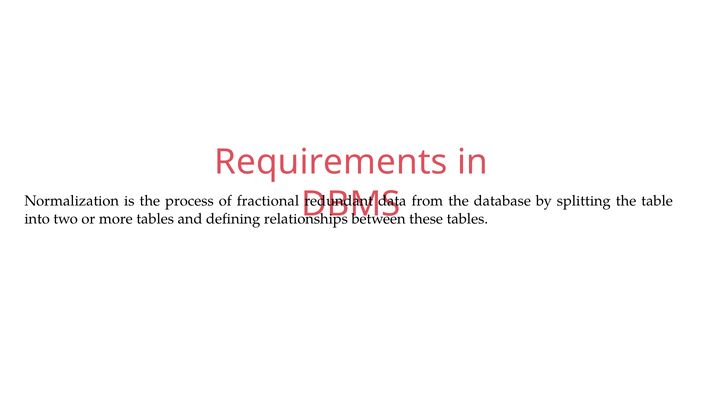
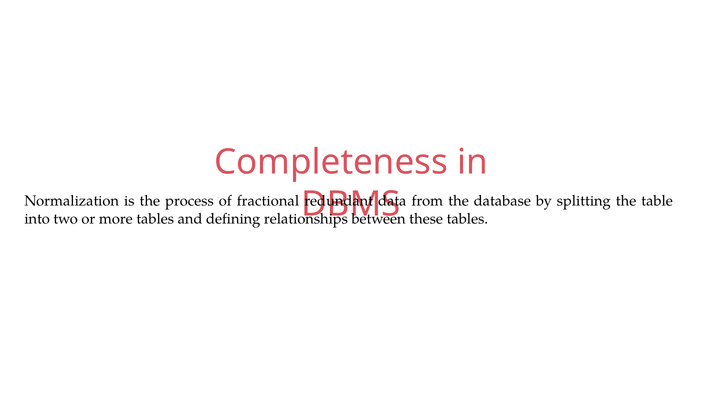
Requirements: Requirements -> Completeness (331, 162)
